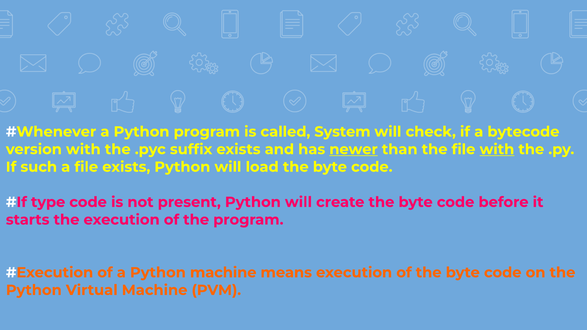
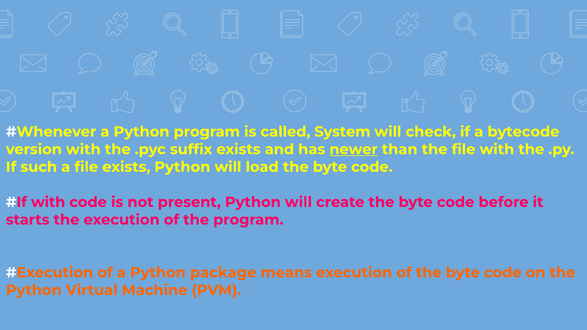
with underline: present -> none (497, 149)
type: type -> with (48, 202)
Python machine: machine -> package (223, 273)
